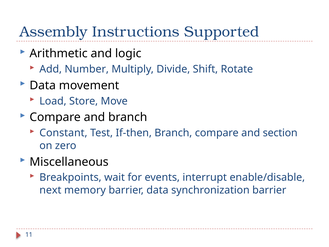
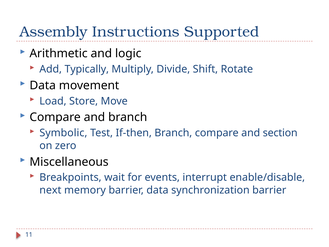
Number: Number -> Typically (87, 69)
Constant: Constant -> Symbolic (63, 133)
